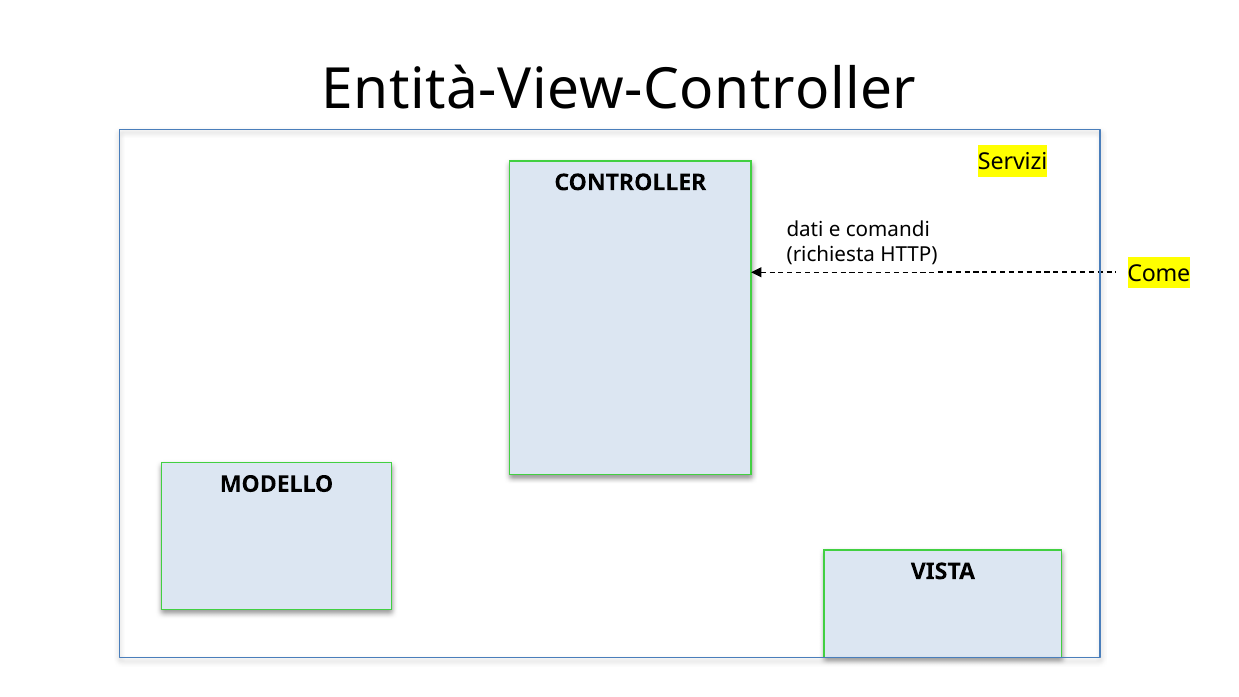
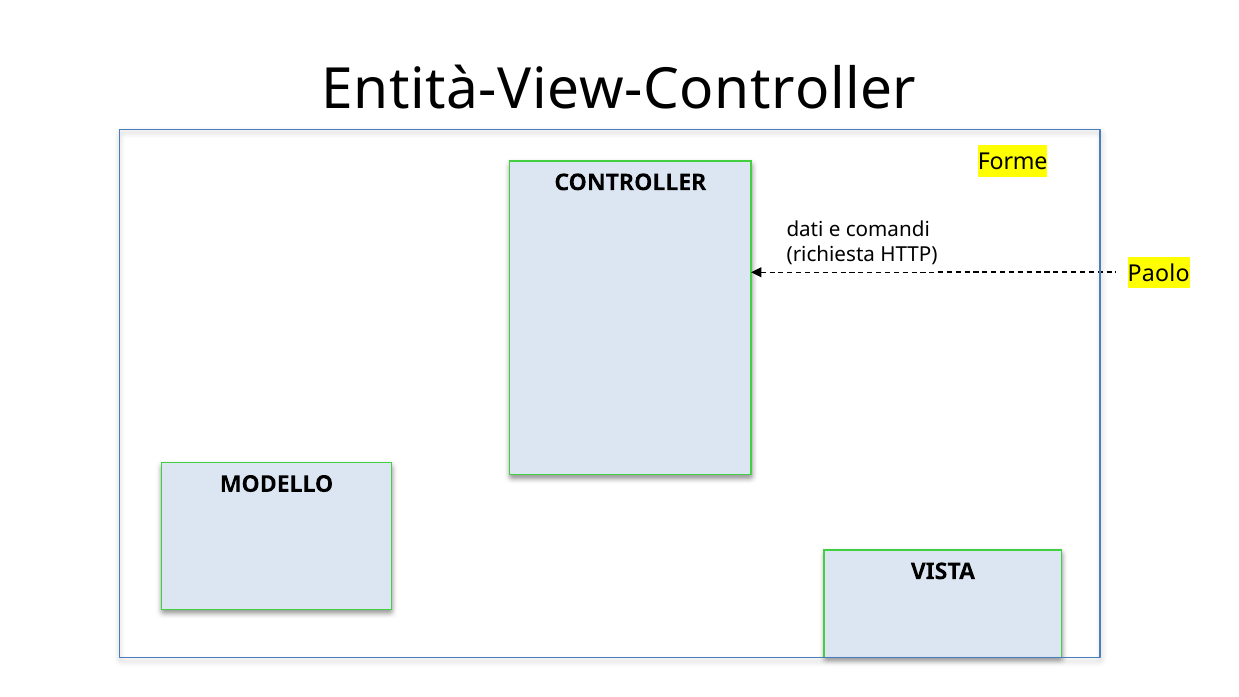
Servizi: Servizi -> Forme (1013, 162)
Come: Come -> Paolo (1159, 274)
